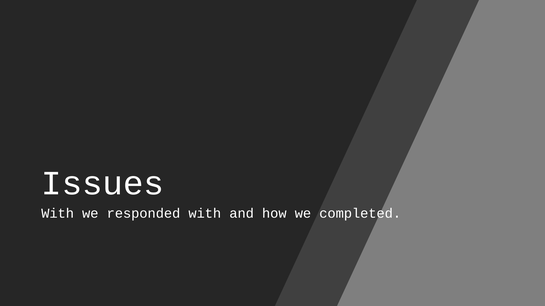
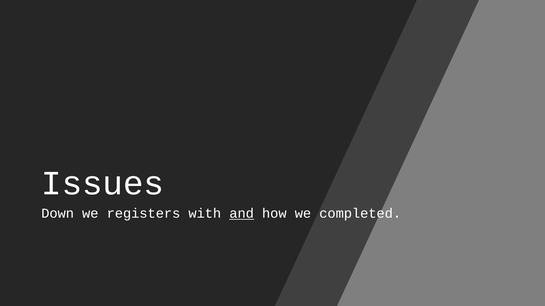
With: With -> Down (58, 214)
responded: responded -> registers (143, 214)
and underline: none -> present (242, 214)
